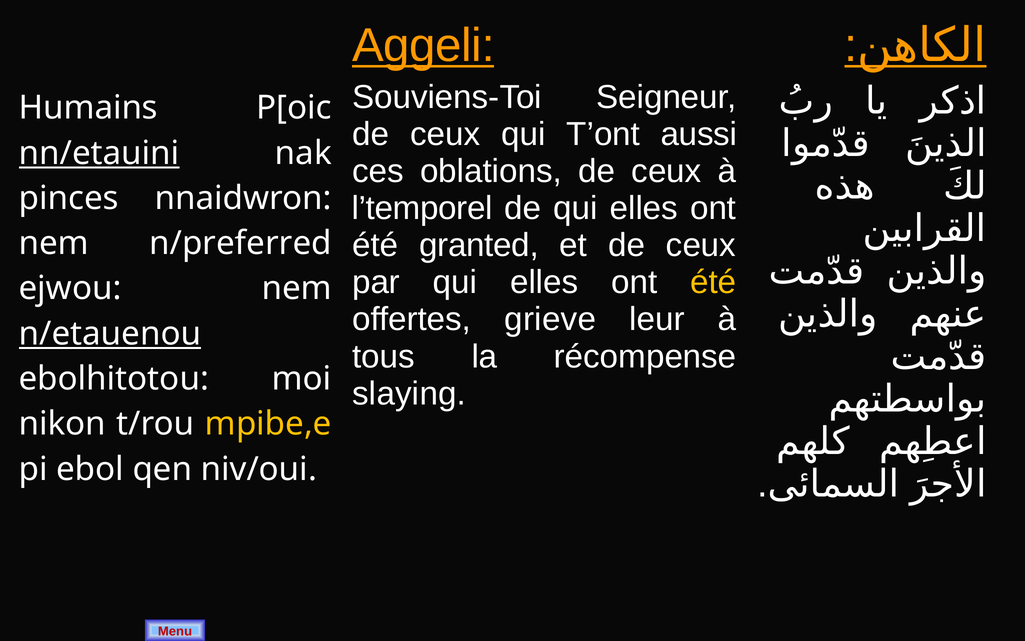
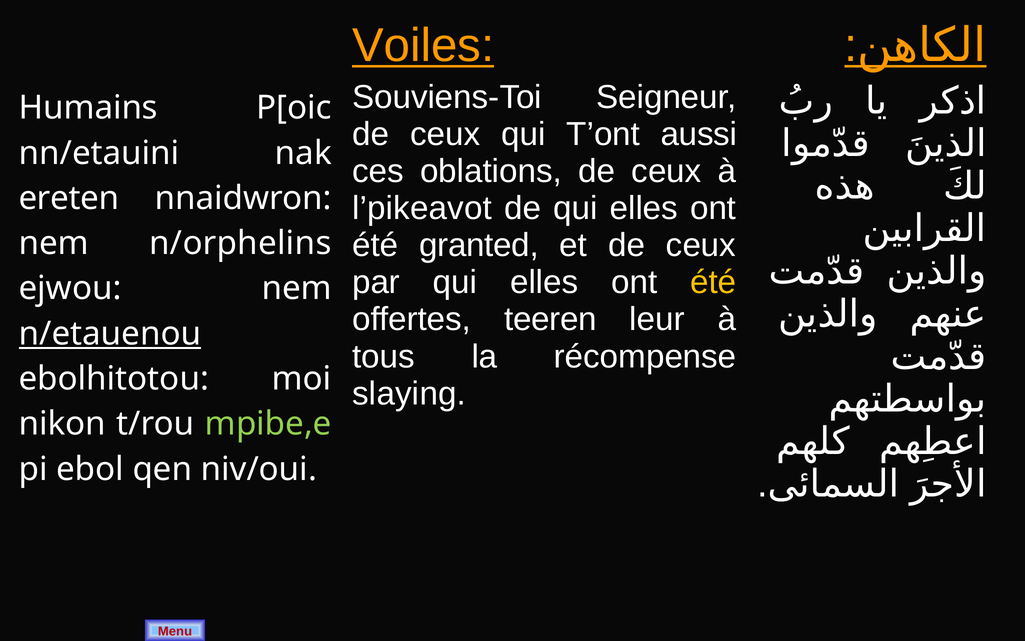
Aggeli: Aggeli -> Voiles (423, 46)
nn/etauini underline: present -> none (99, 153)
pinces: pinces -> ereten (69, 198)
l’temporel: l’temporel -> l’pikeavot (422, 208)
n/preferred: n/preferred -> n/orphelins (240, 243)
grieve: grieve -> teeren (551, 319)
mpibe,e colour: yellow -> light green (268, 424)
